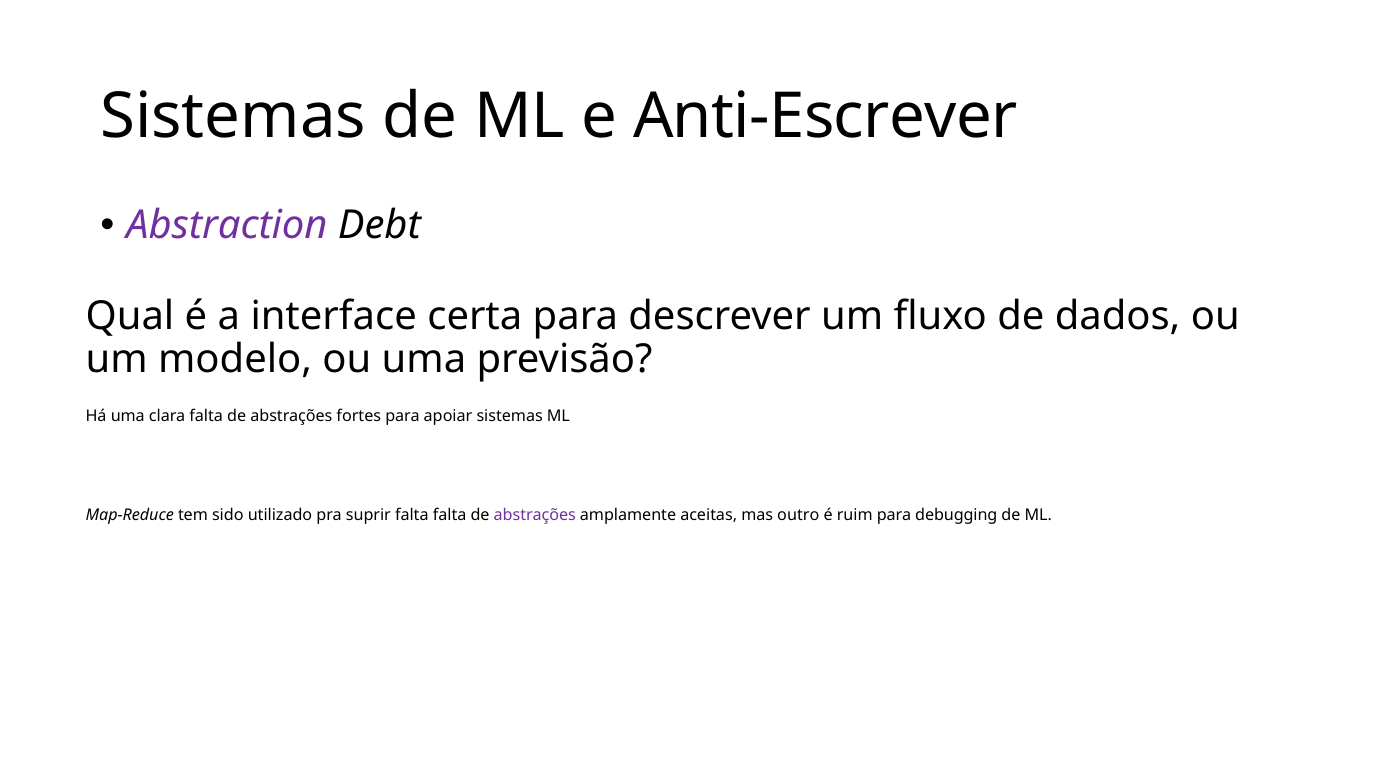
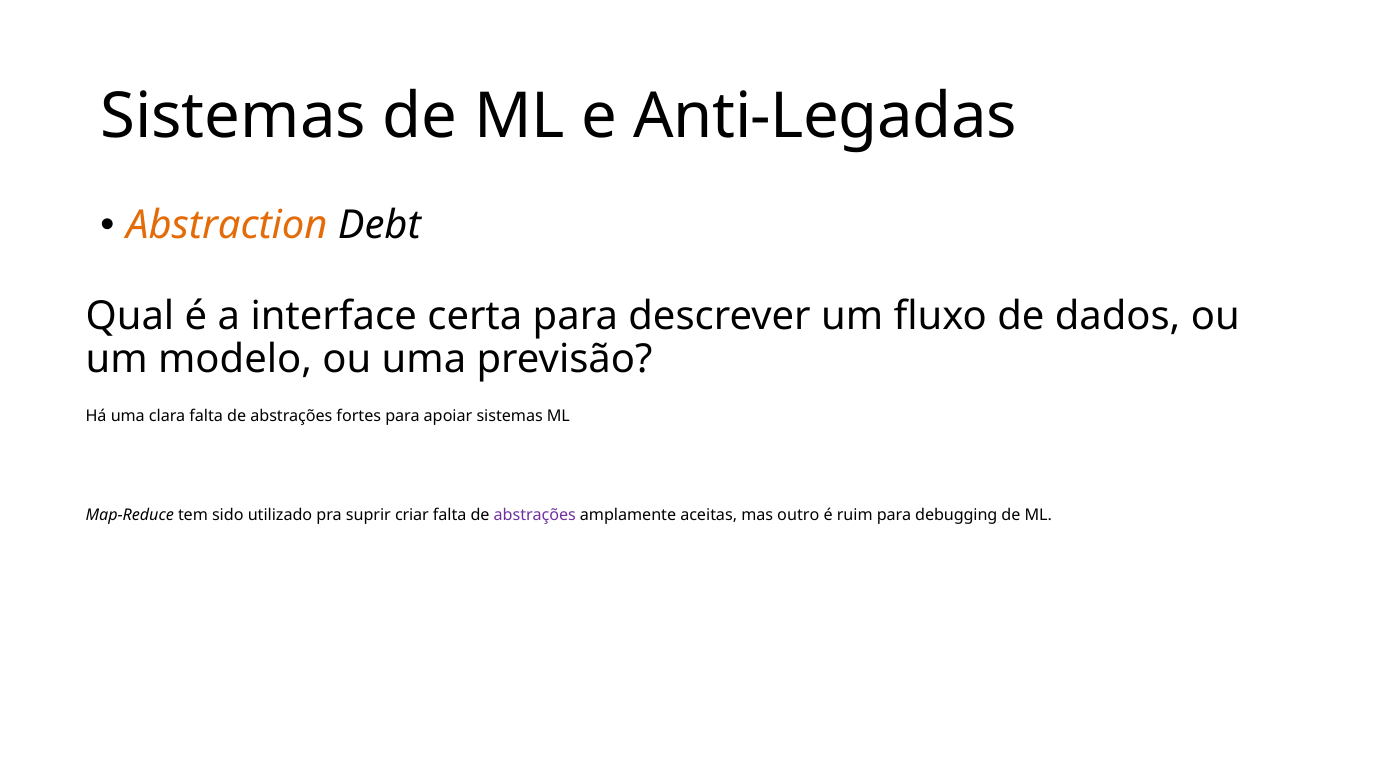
Anti-Escrever: Anti-Escrever -> Anti-Legadas (825, 116)
Abstraction colour: purple -> orange (227, 226)
suprir falta: falta -> criar (412, 516)
